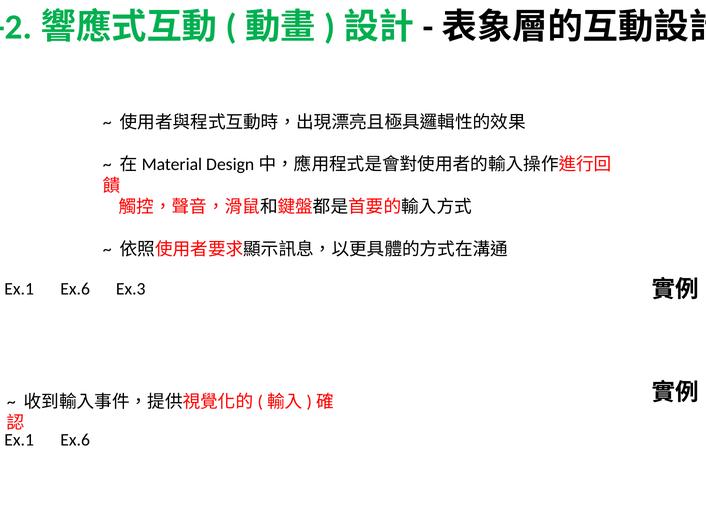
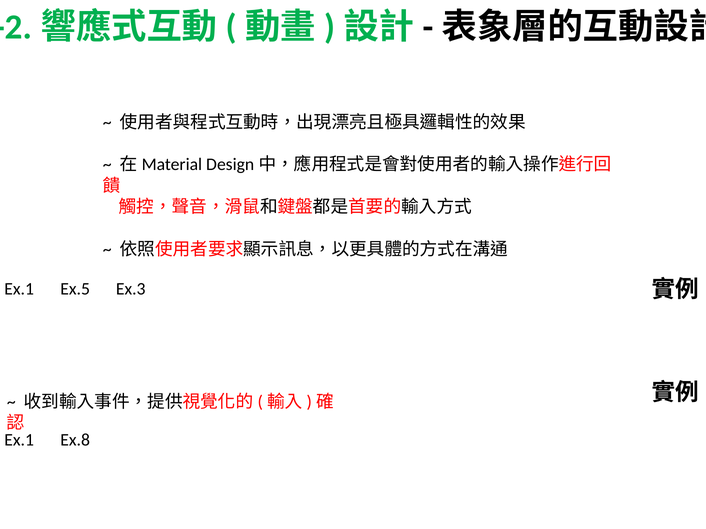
Ex.6: Ex.6 -> Ex.5 (75, 289)
Ex.6: Ex.6 -> Ex.8 (75, 441)
